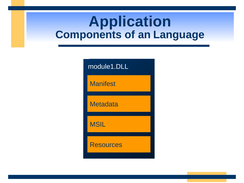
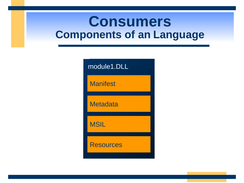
Application: Application -> Consumers (130, 22)
